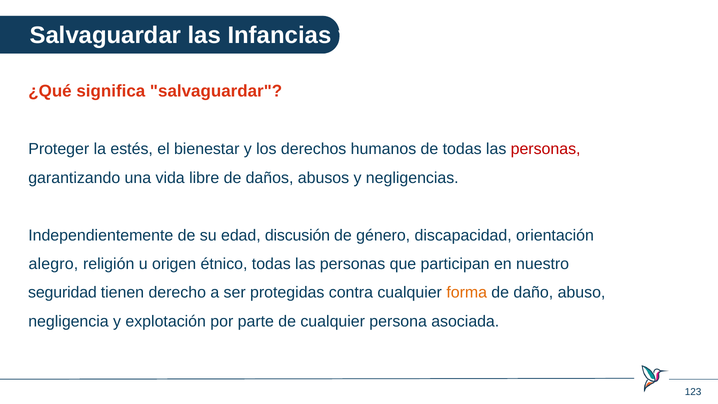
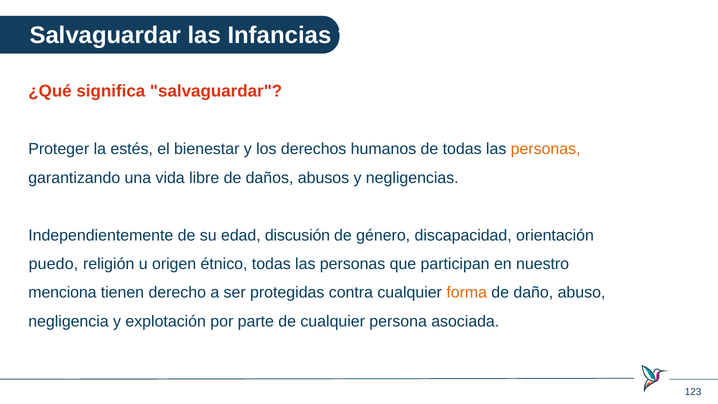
personas colour: red -> orange (546, 149)
alegro: alegro -> puedo (53, 264)
seguridad: seguridad -> menciona (62, 293)
